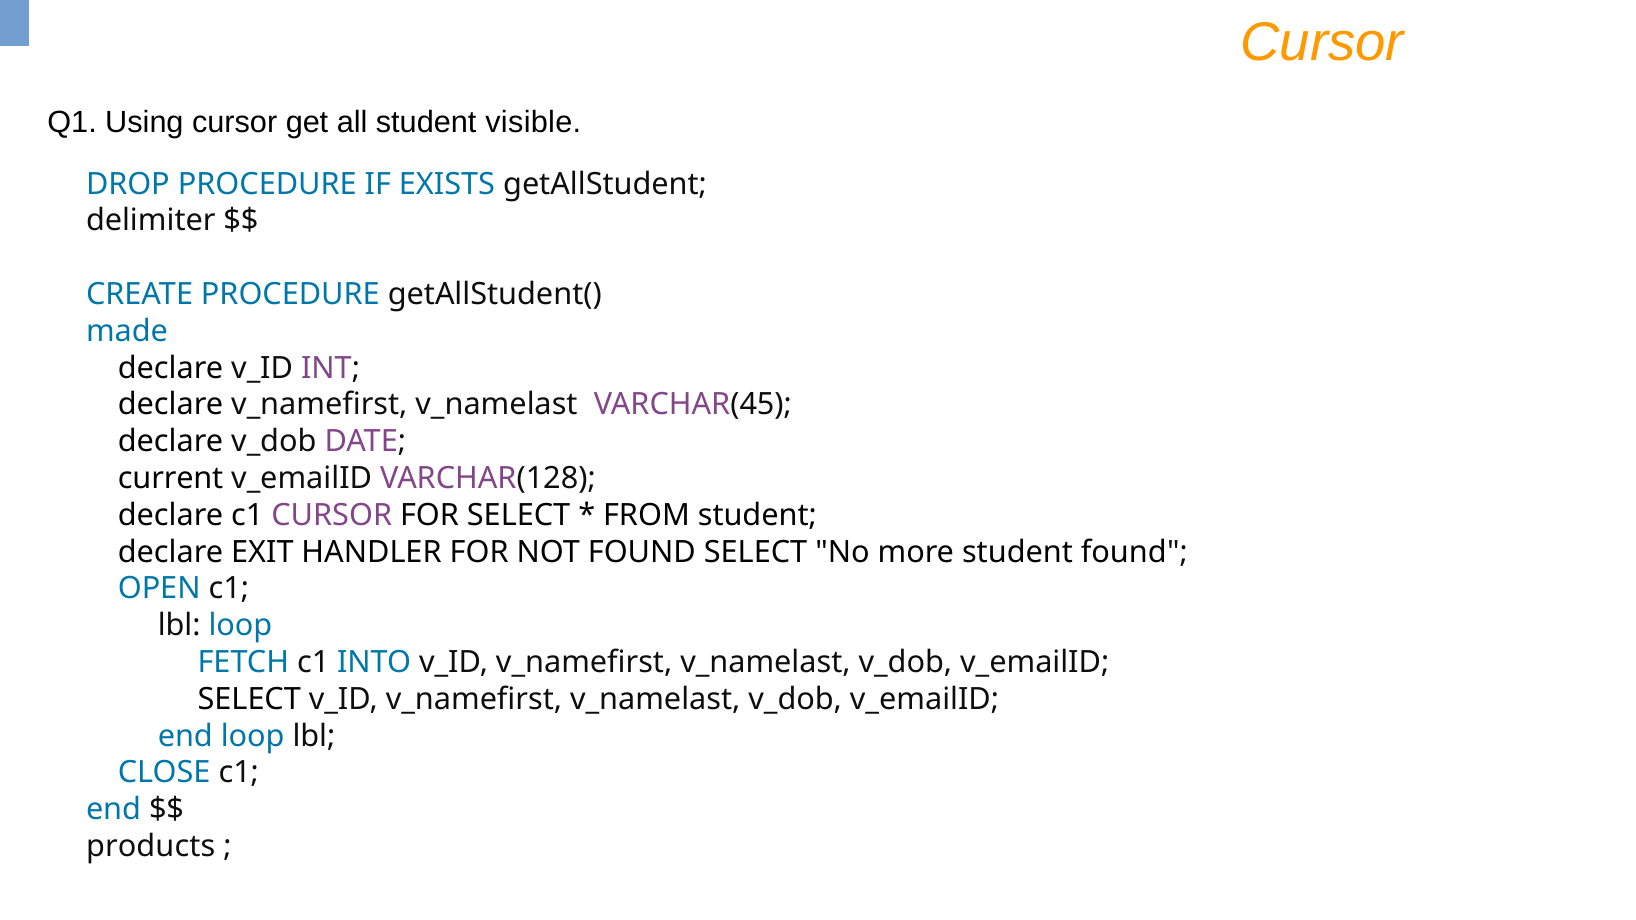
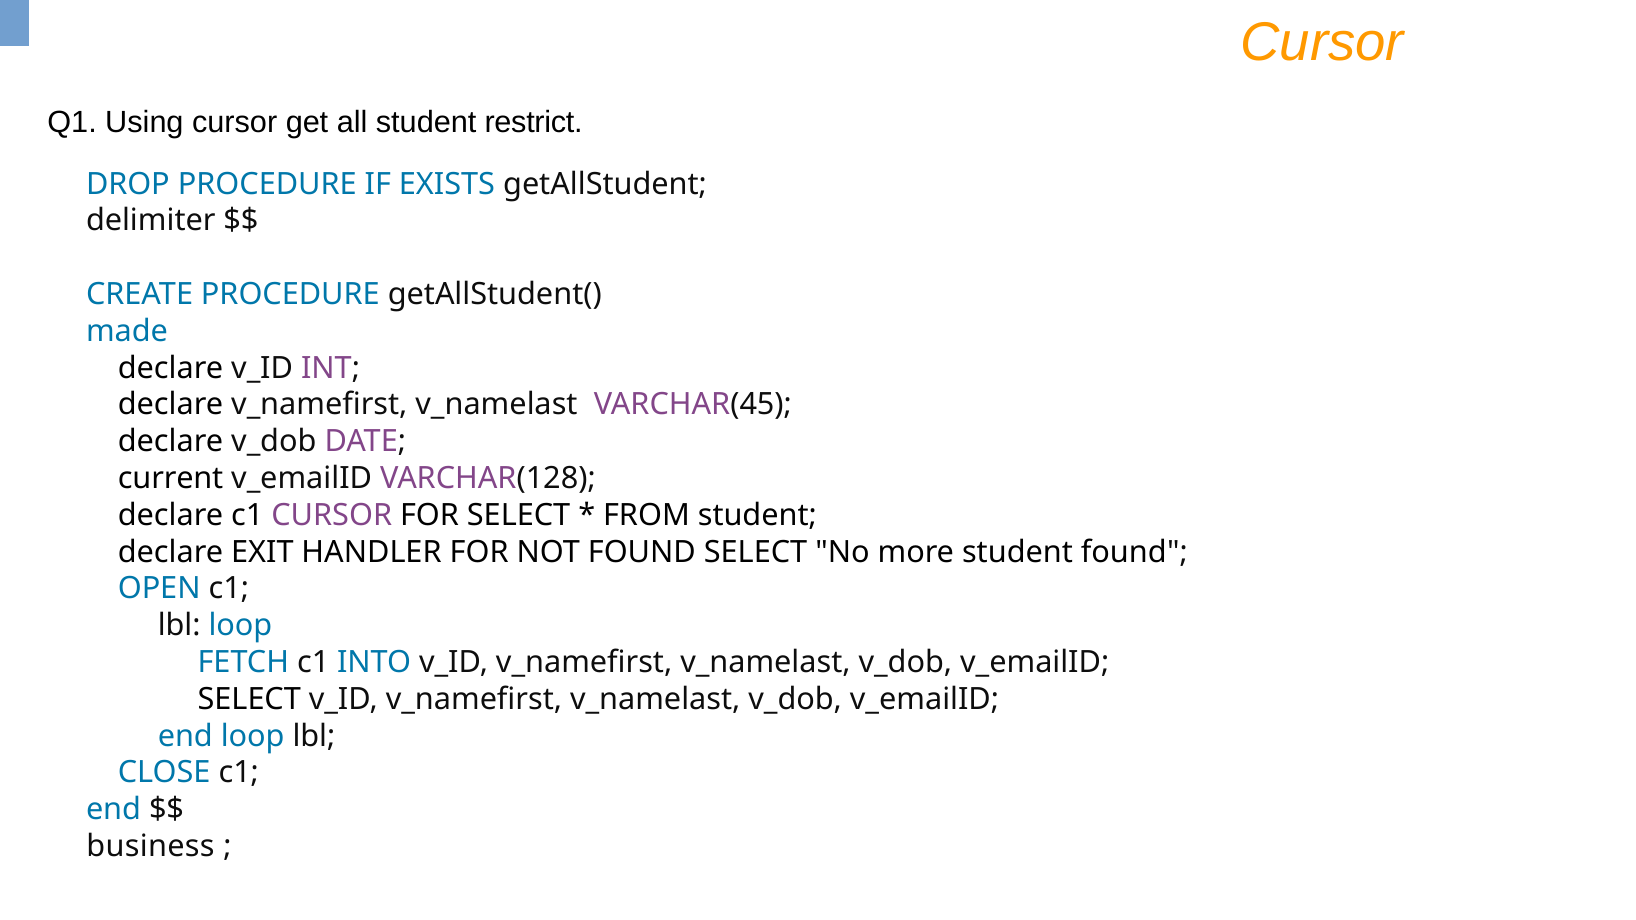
visible: visible -> restrict (534, 122)
products: products -> business (151, 847)
